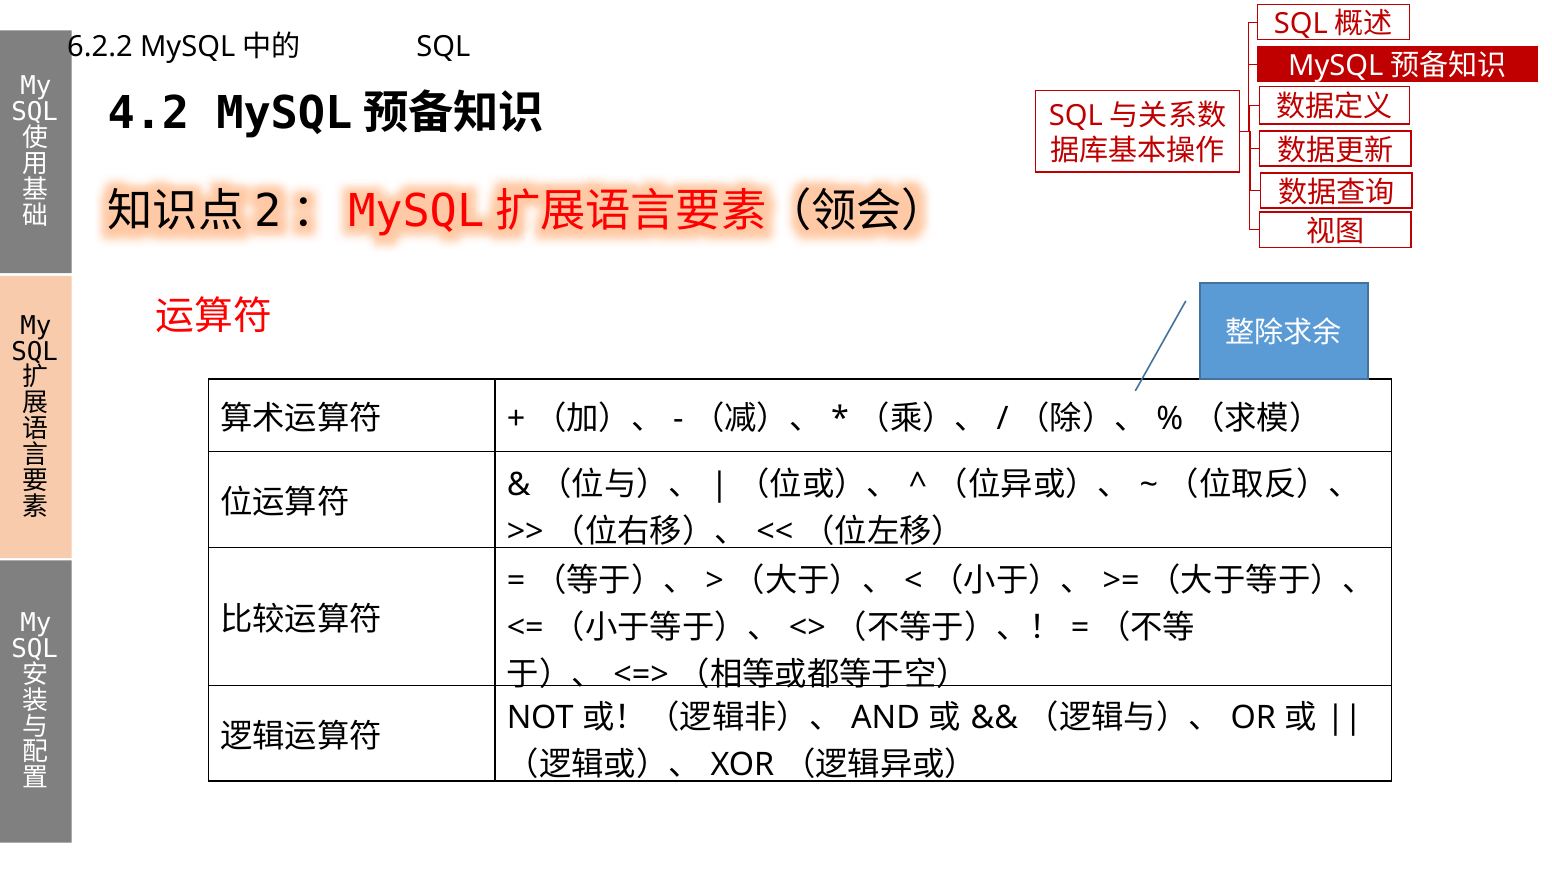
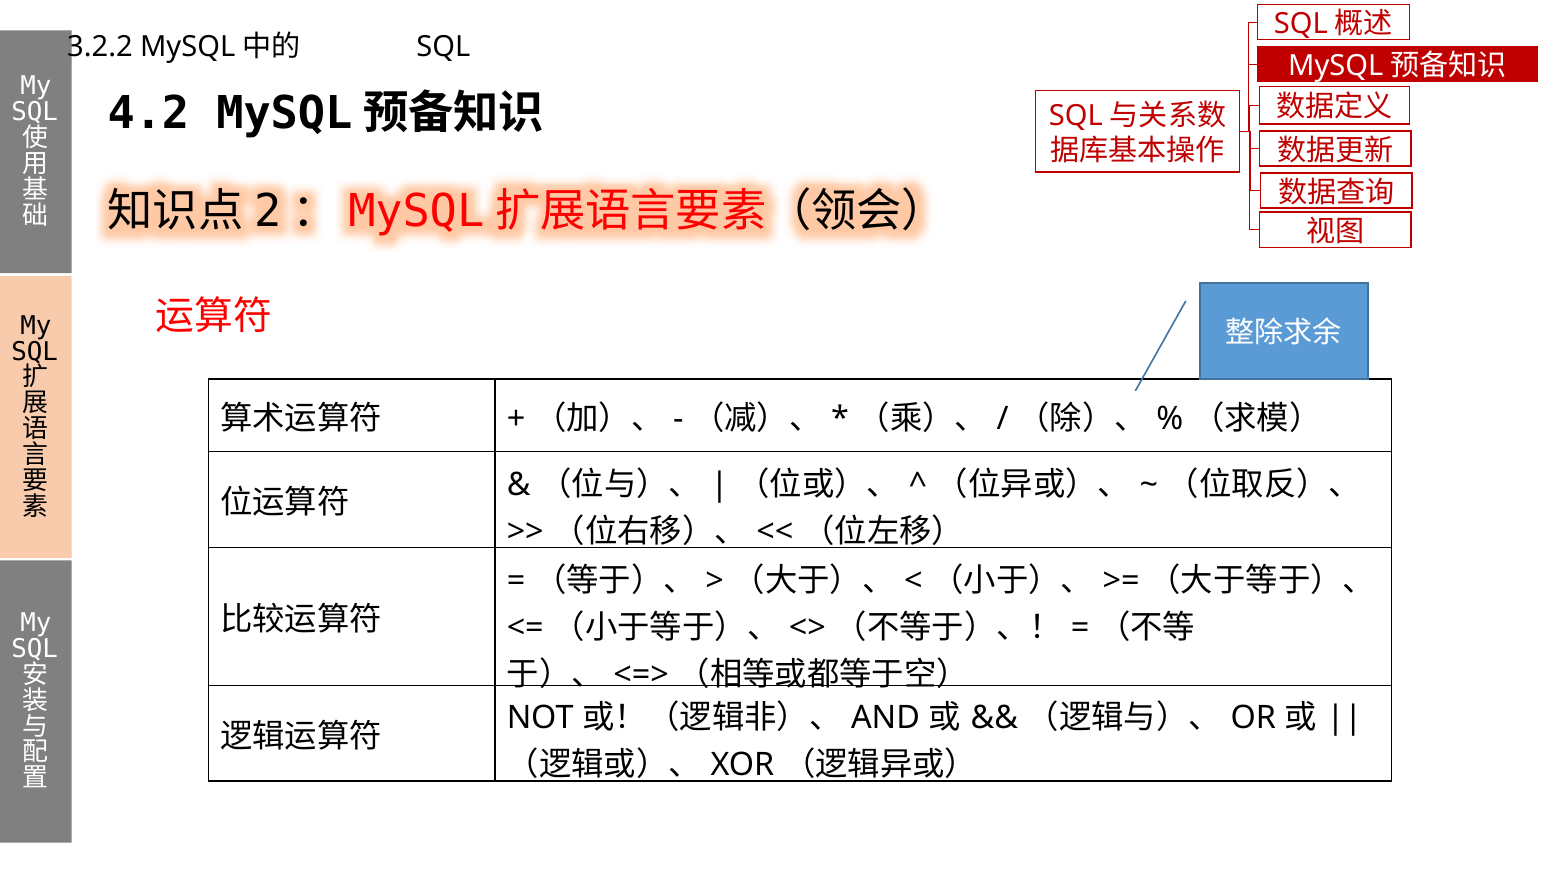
6.2.2: 6.2.2 -> 3.2.2 (100, 47)
